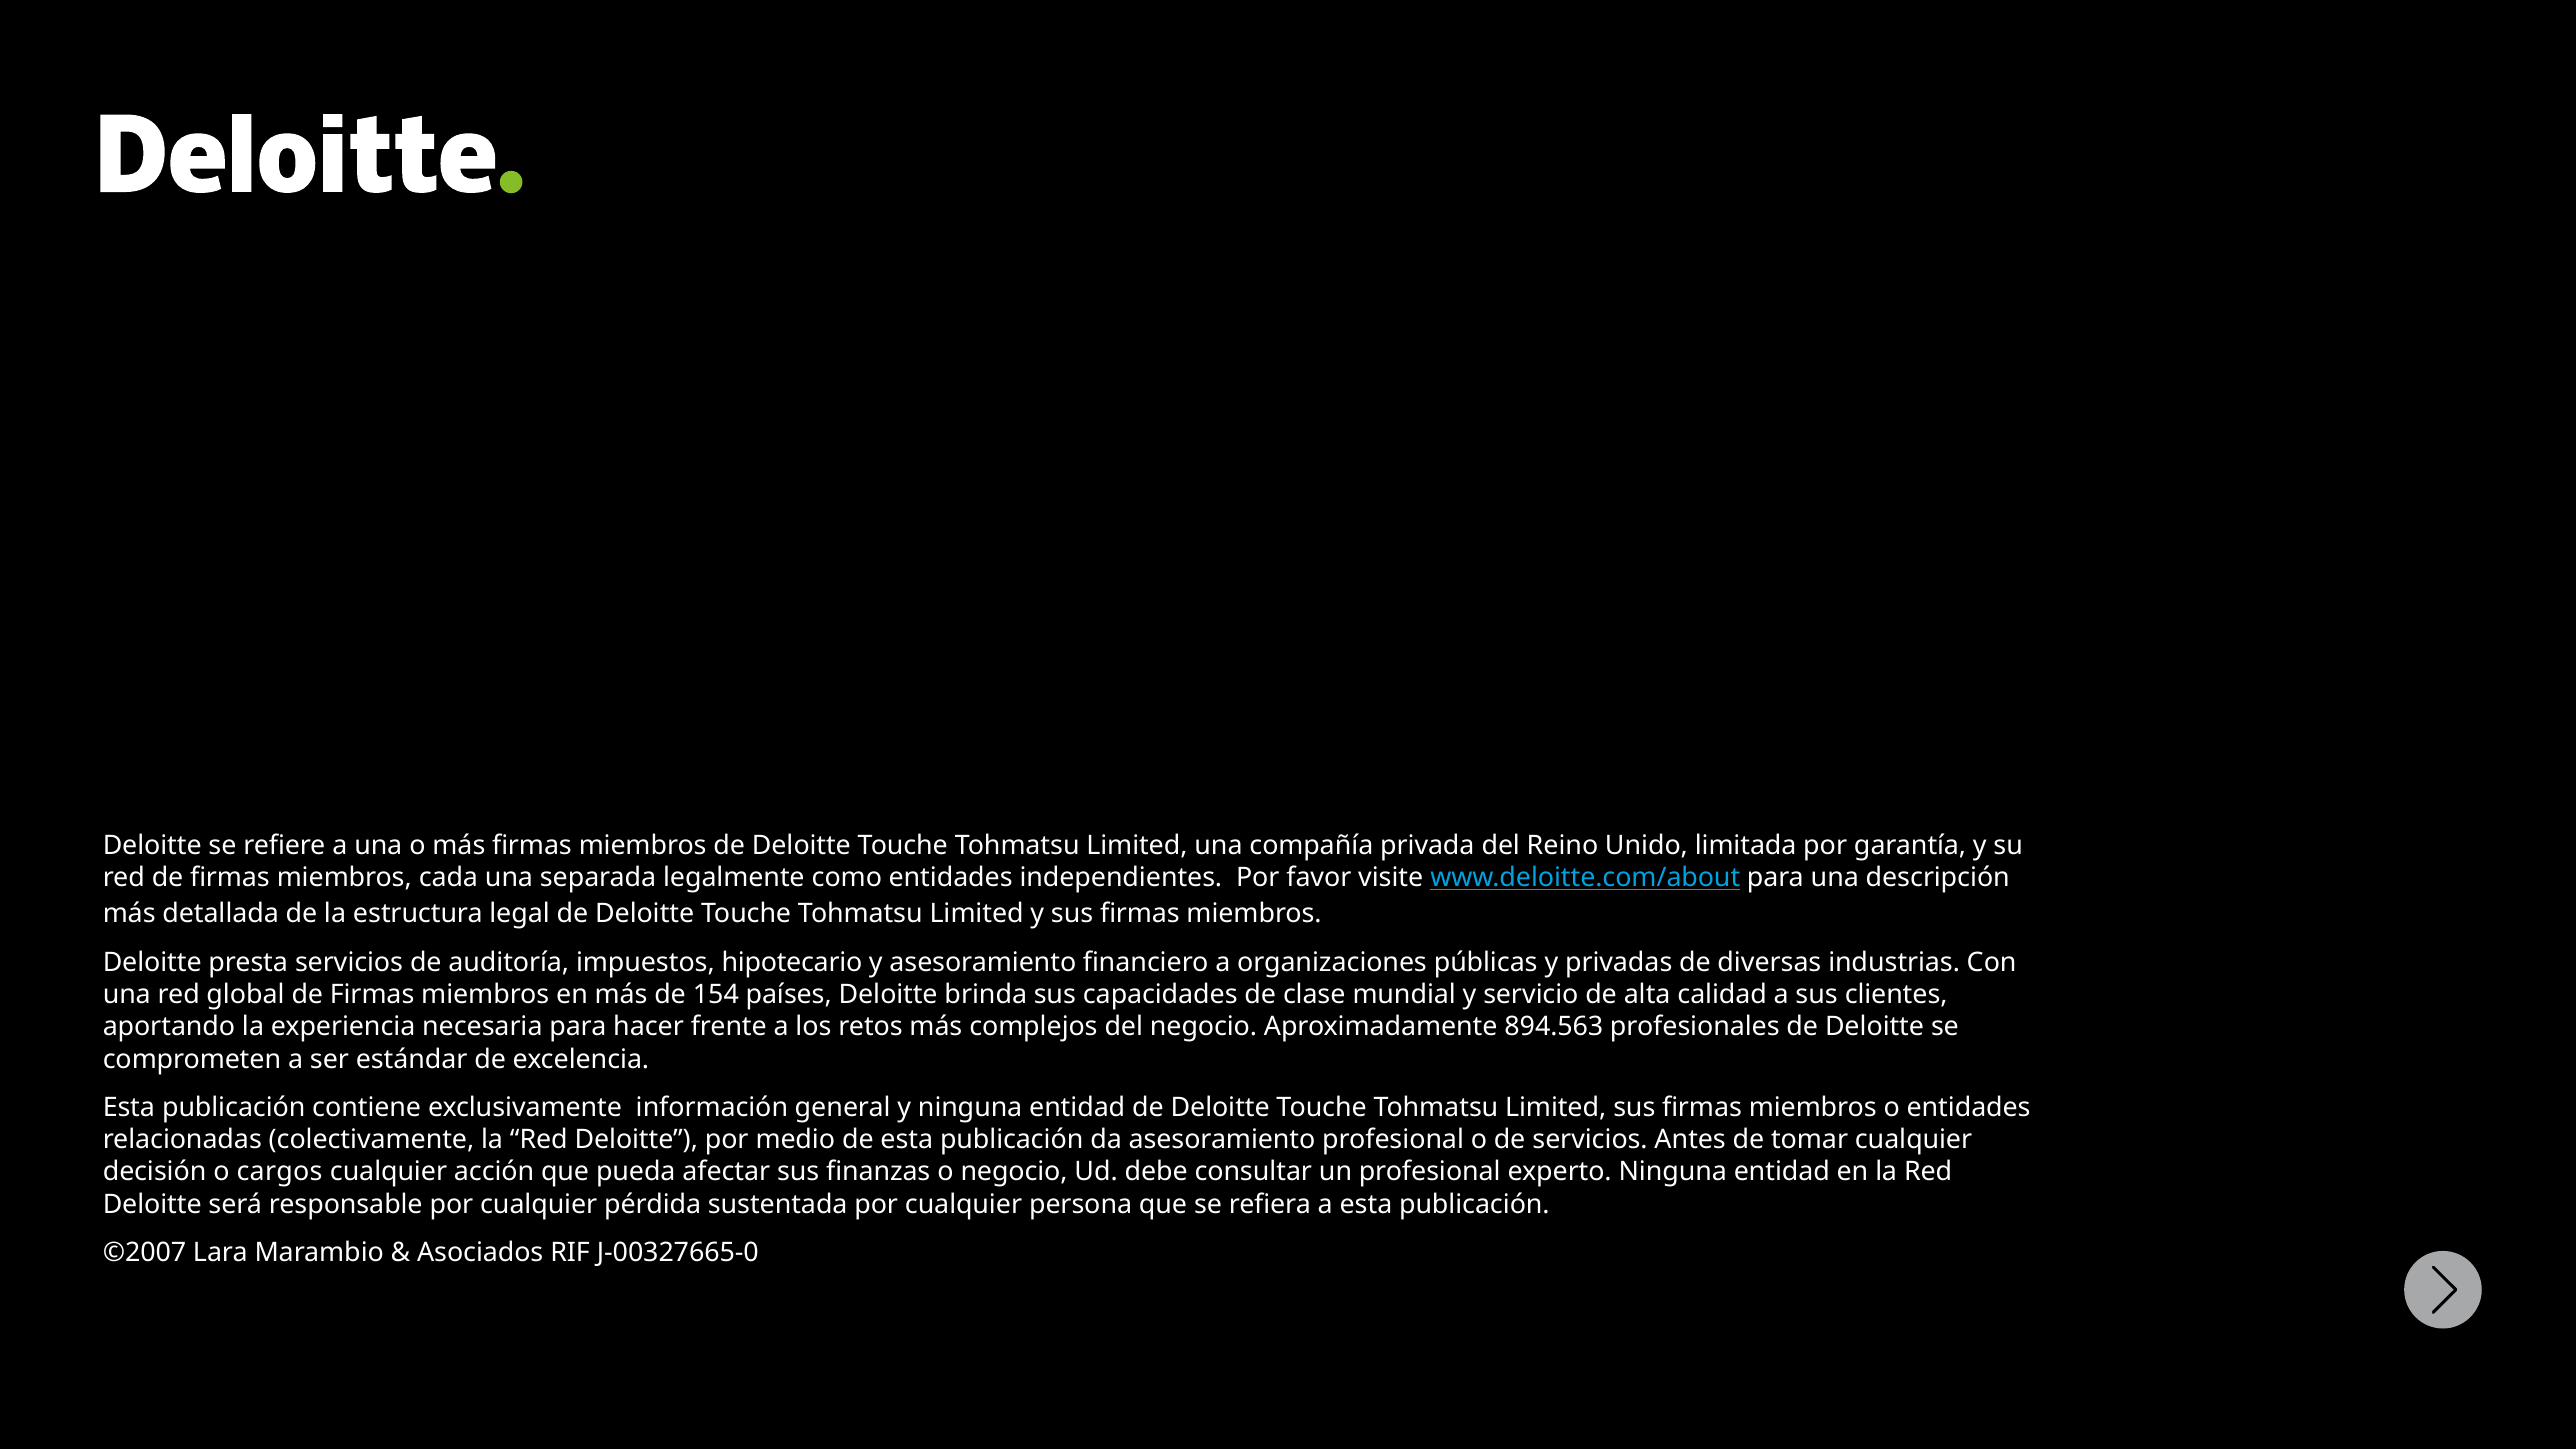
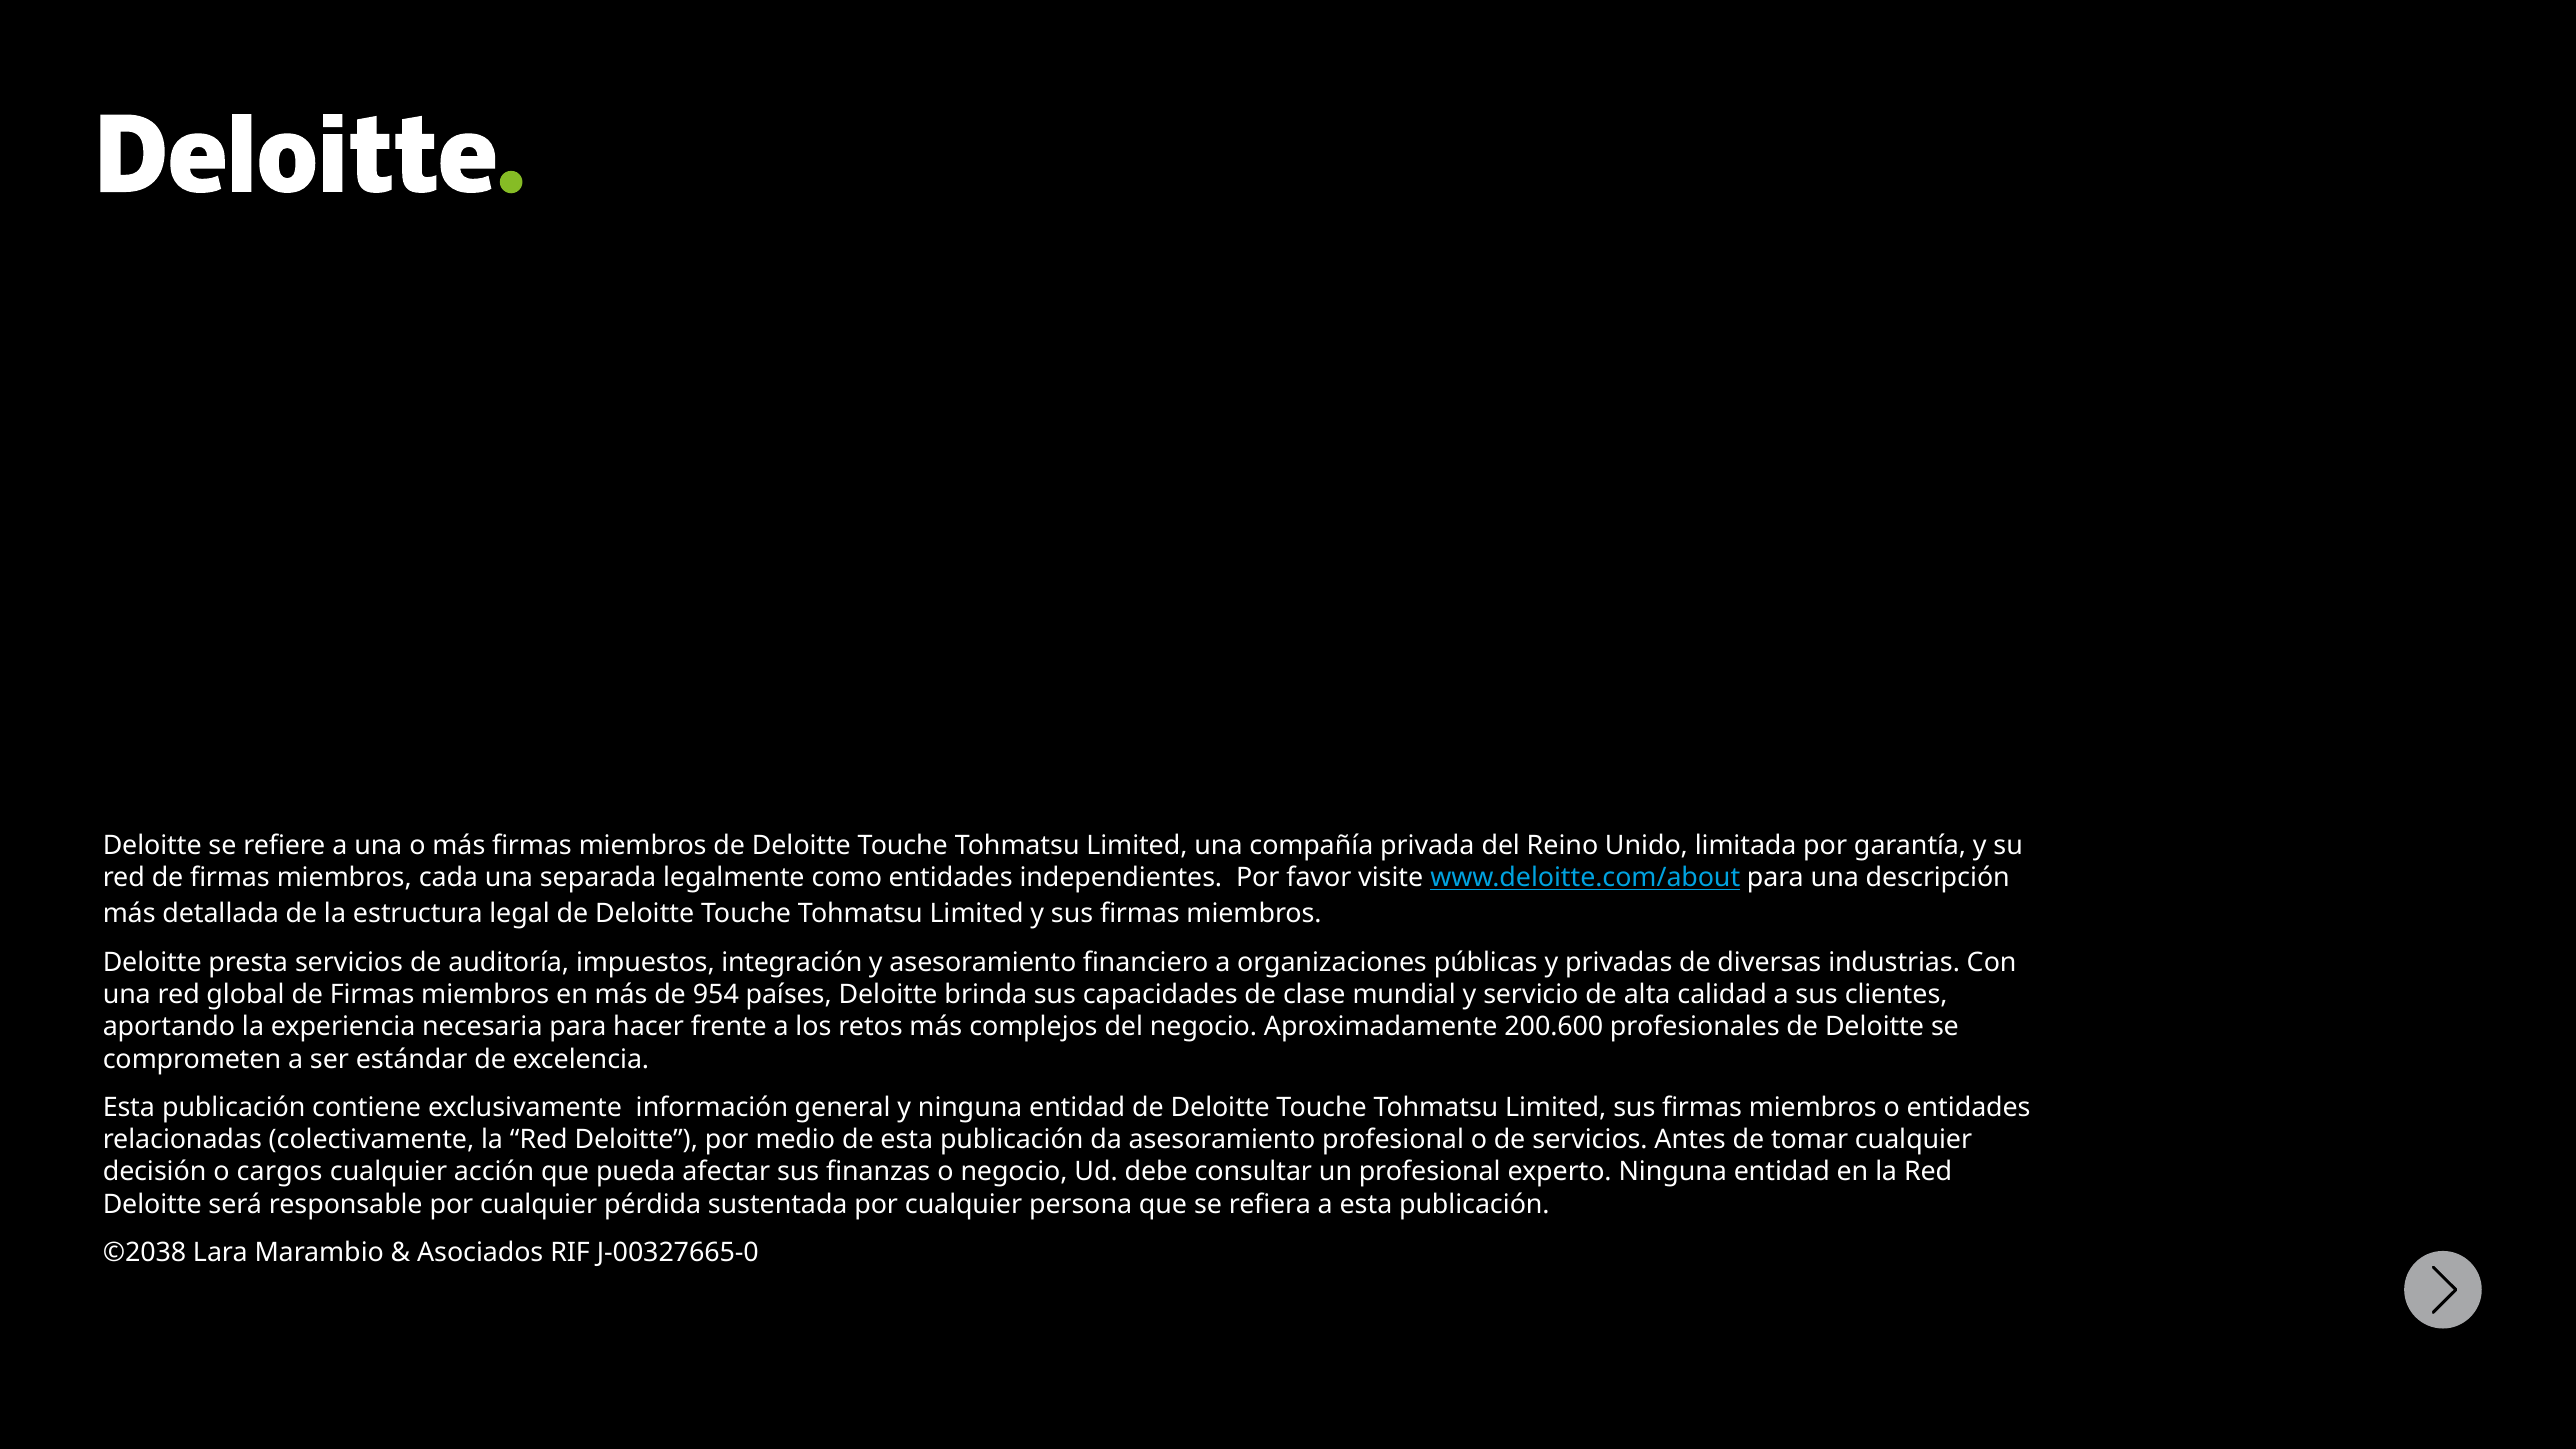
hipotecario: hipotecario -> integración (792, 962)
154: 154 -> 954 (716, 995)
894.563: 894.563 -> 200.600 (1554, 1027)
©2007: ©2007 -> ©2038 (145, 1253)
